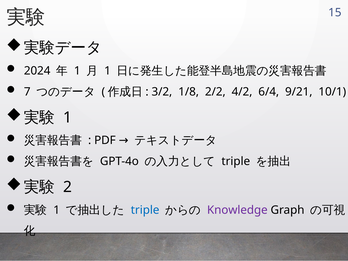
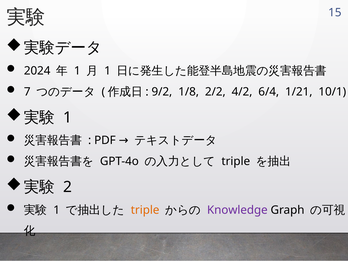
3/2: 3/2 -> 9/2 (162, 92)
9/21: 9/21 -> 1/21 (299, 92)
triple colour: blue -> orange (145, 210)
